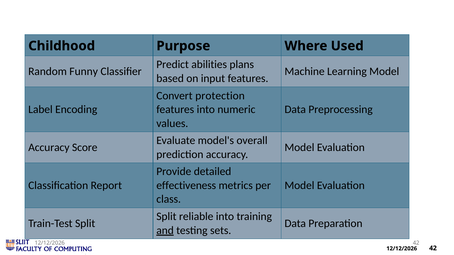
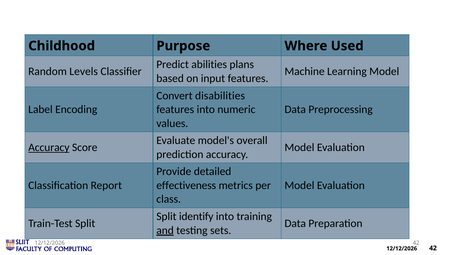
Funny: Funny -> Levels (84, 72)
protection: protection -> disabilities (220, 96)
Accuracy underline: none -> present (49, 148)
reliable: reliable -> identify (196, 217)
